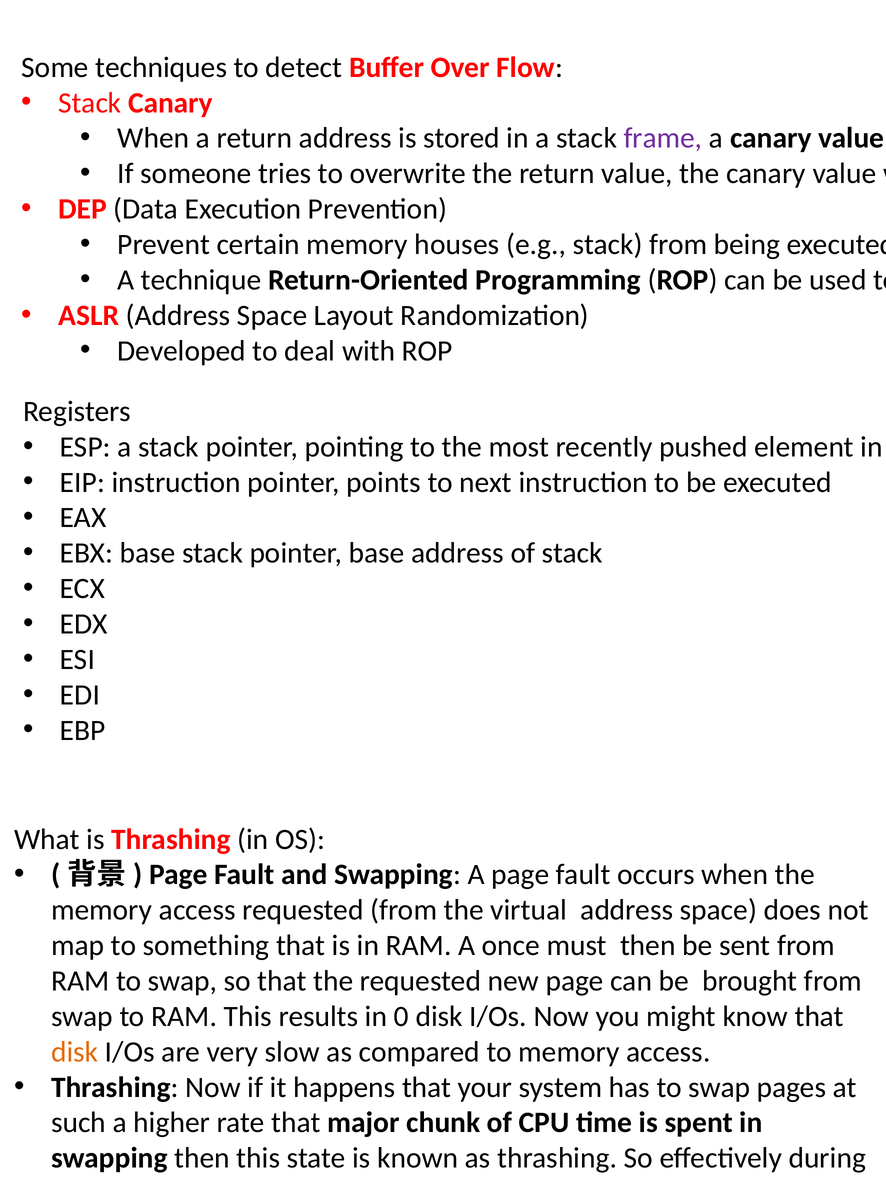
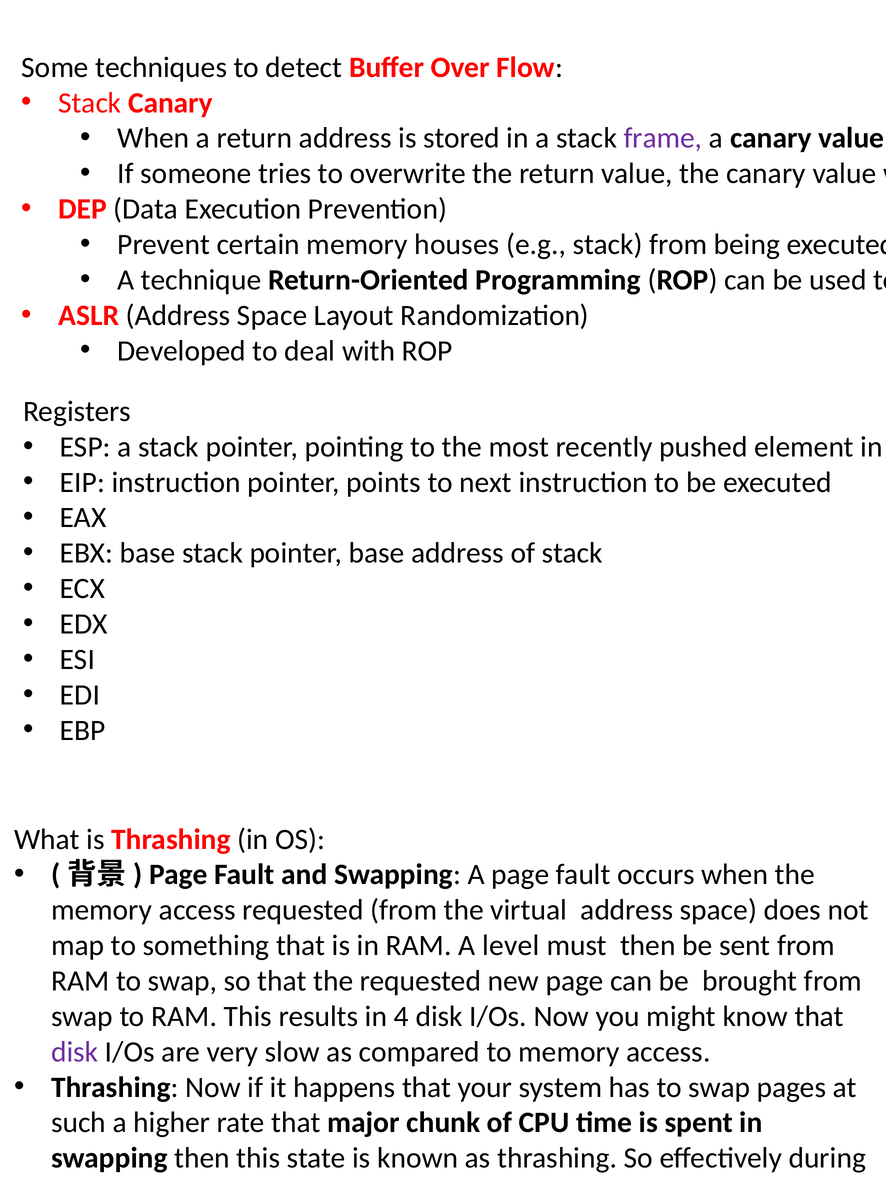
once: once -> level (511, 946)
0: 0 -> 4 (401, 1017)
disk colour: orange -> purple (75, 1052)
